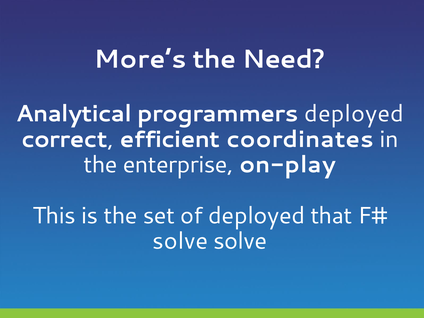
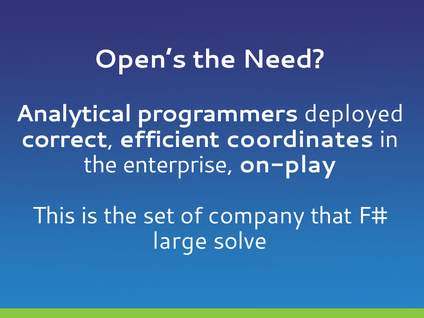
More’s: More’s -> Open’s (140, 59)
of deployed: deployed -> company (257, 216)
solve: solve -> large (180, 241)
